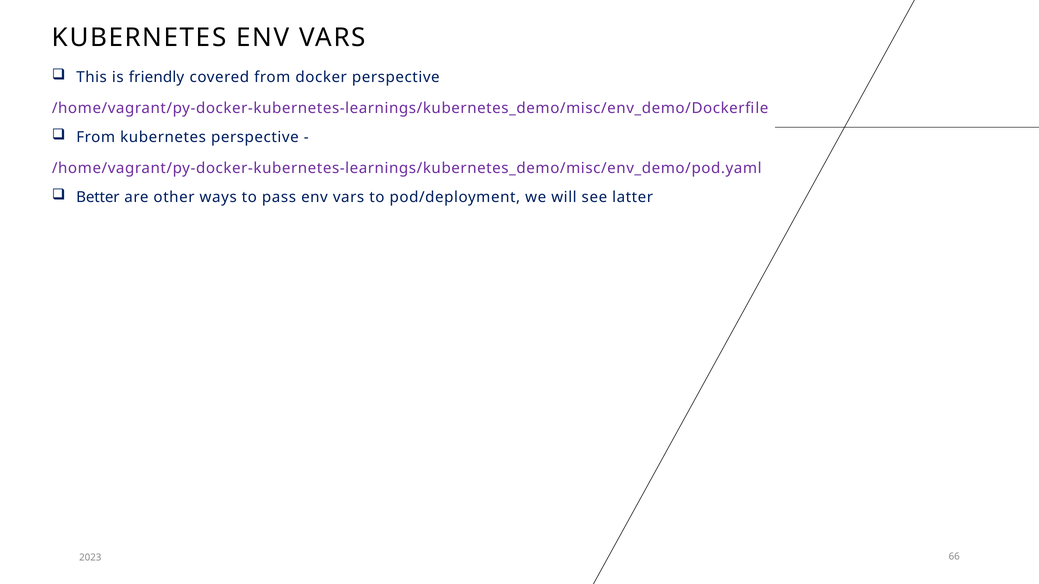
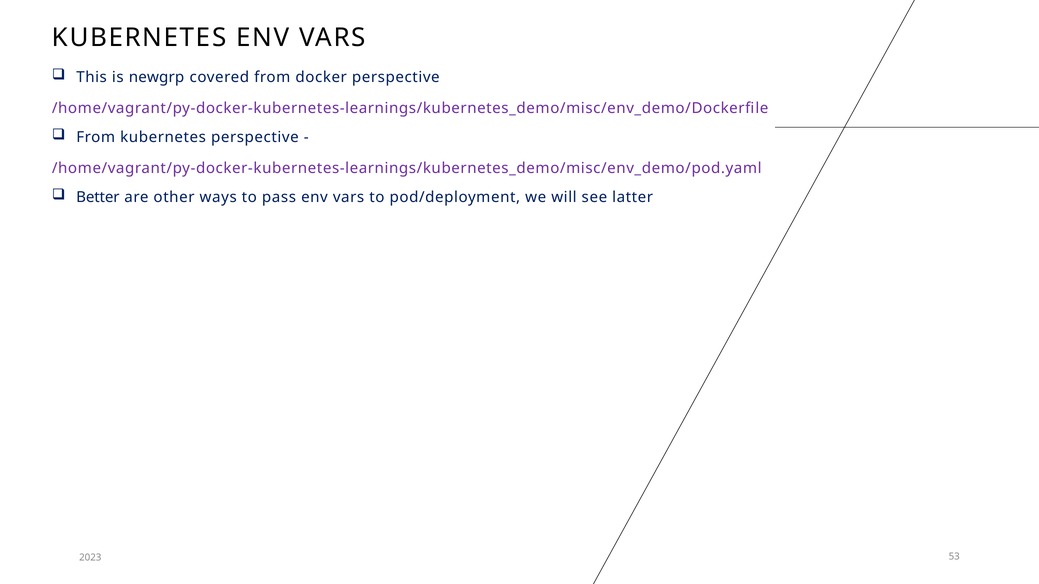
friendly: friendly -> newgrp (157, 77)
66: 66 -> 53 (954, 557)
